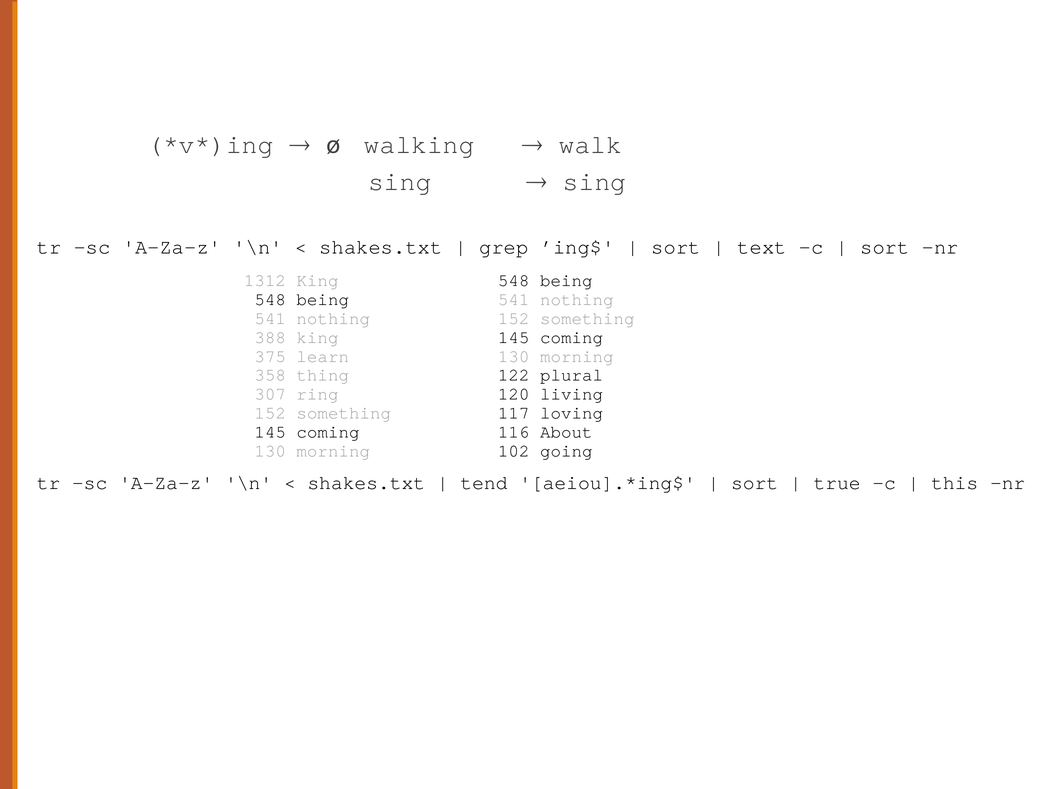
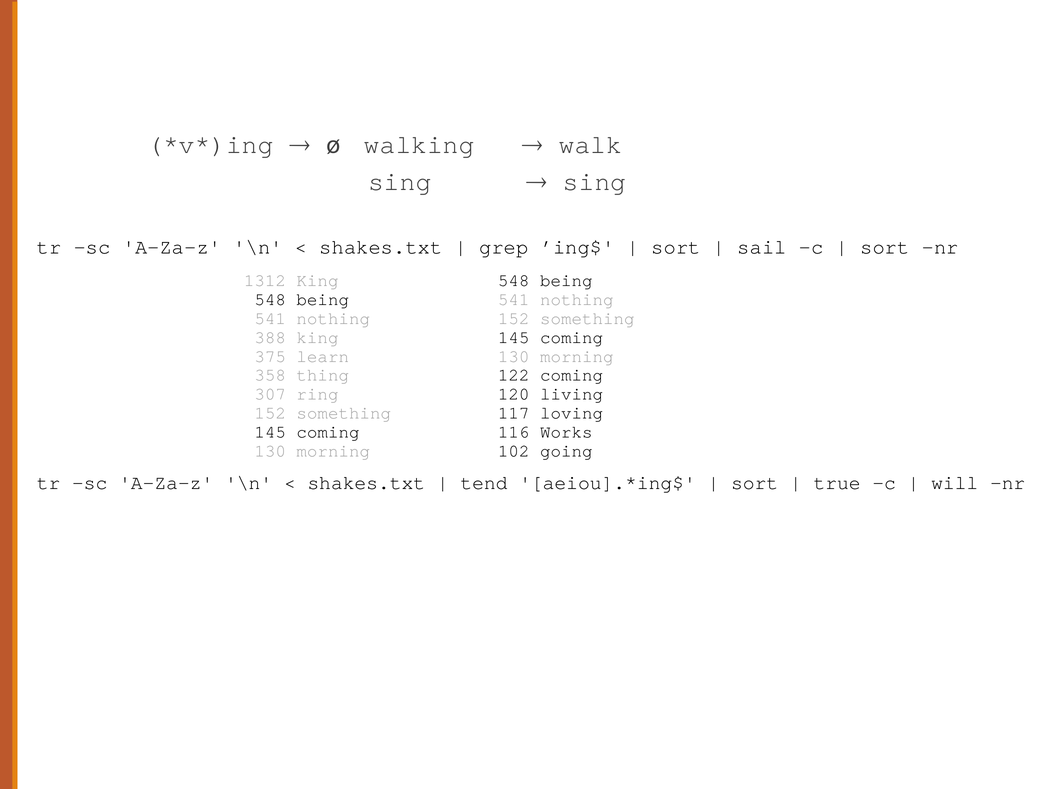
text: text -> sail (762, 247)
122 plural: plural -> coming (572, 375)
About: About -> Works (566, 432)
this: this -> will (955, 483)
